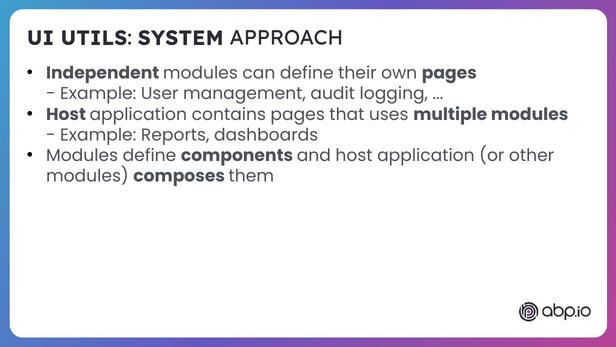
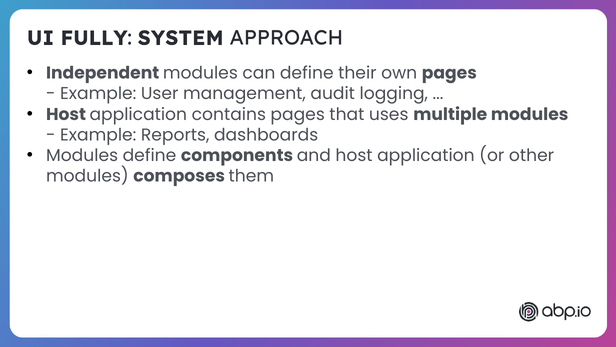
UTILS: UTILS -> FULLY (94, 38)
